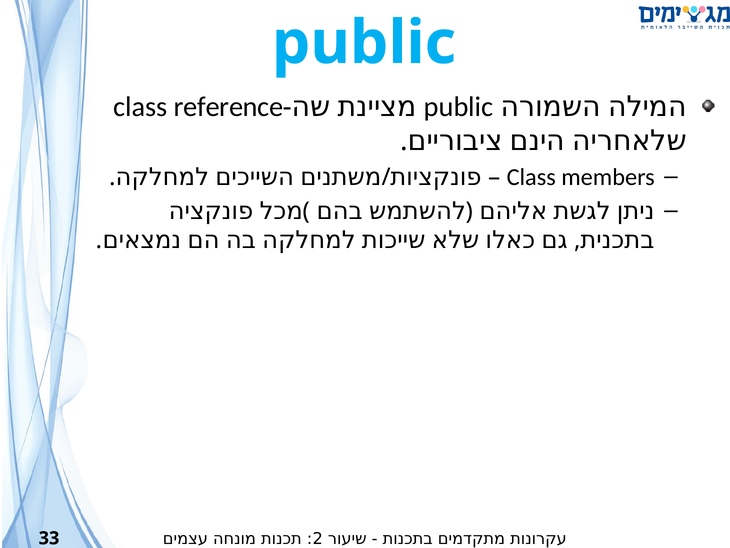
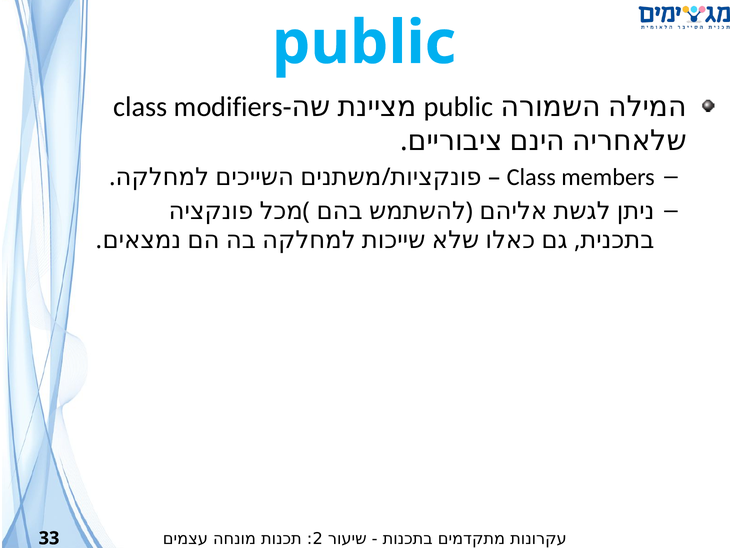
reference: reference -> modifiers (228, 107)
